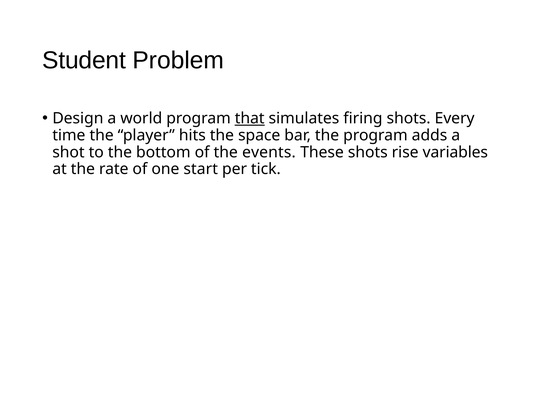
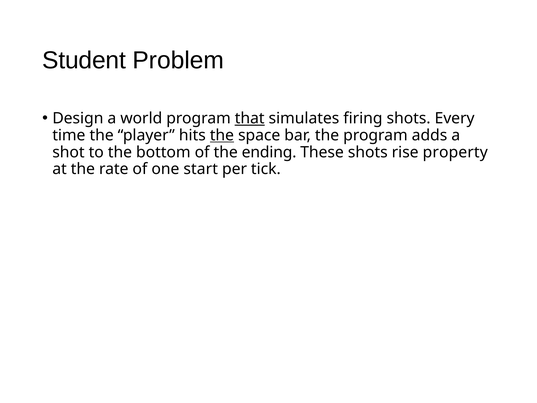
the underline: none -> present (222, 135)
events: events -> ending (269, 152)
variables: variables -> property (455, 152)
